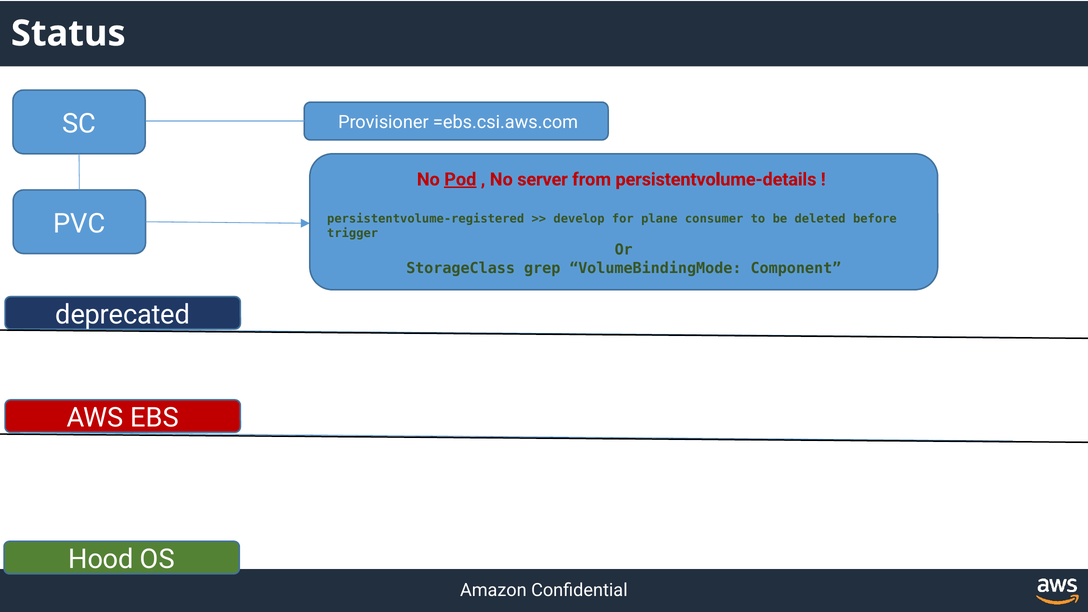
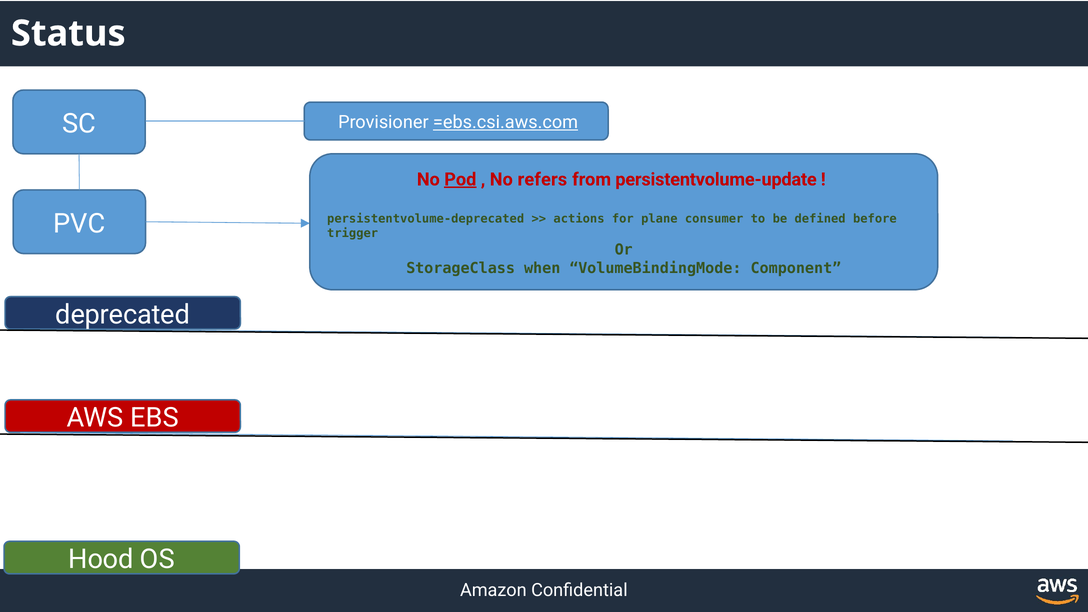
=ebs.csi.aws.com underline: none -> present (506, 122)
server: server -> refers (542, 179)
persistentvolume-details: persistentvolume-details -> persistentvolume-update (716, 179)
persistentvolume-registered: persistentvolume-registered -> persistentvolume-deprecated (426, 219)
develop: develop -> actions (579, 219)
deleted: deleted -> defined (820, 219)
grep: grep -> when (542, 268)
